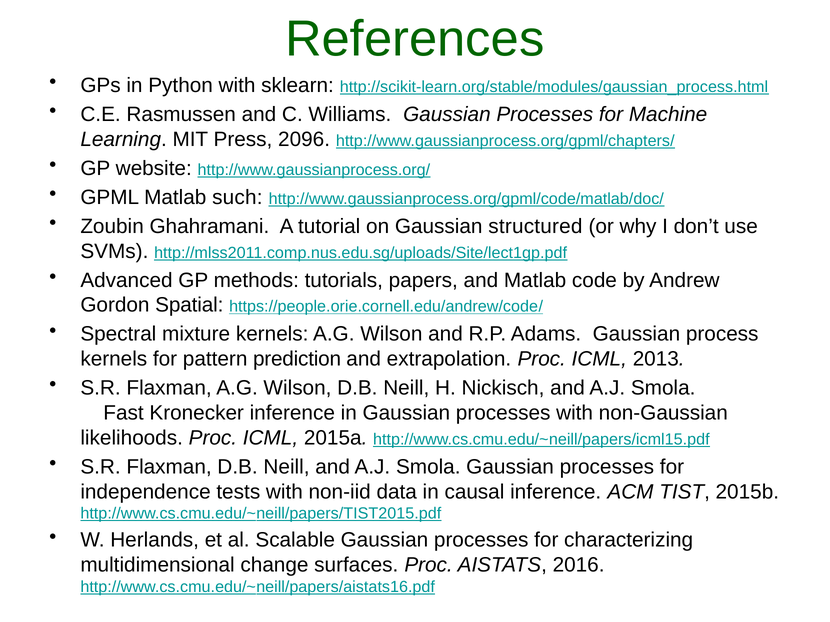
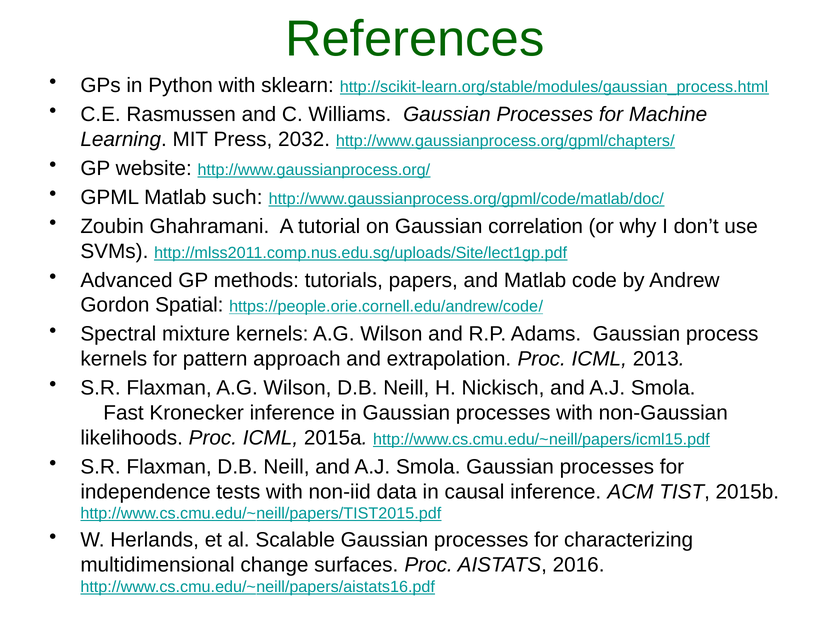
2096: 2096 -> 2032 (304, 139)
structured: structured -> correlation (536, 227)
prediction: prediction -> approach (297, 359)
